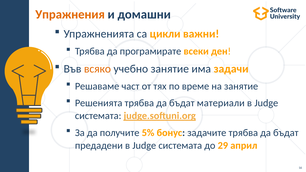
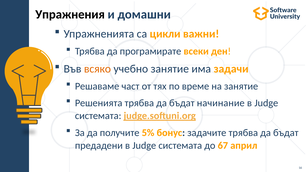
Упражнения colour: orange -> black (70, 14)
материали: материали -> начинание (221, 103)
29: 29 -> 67 (223, 146)
